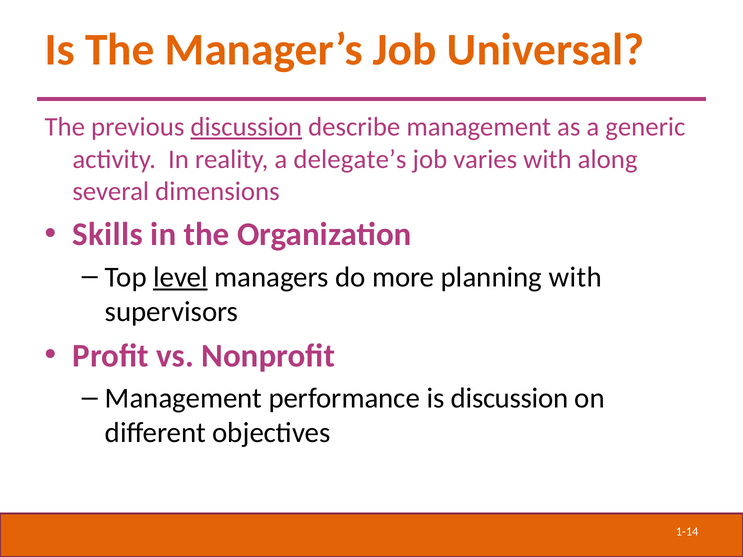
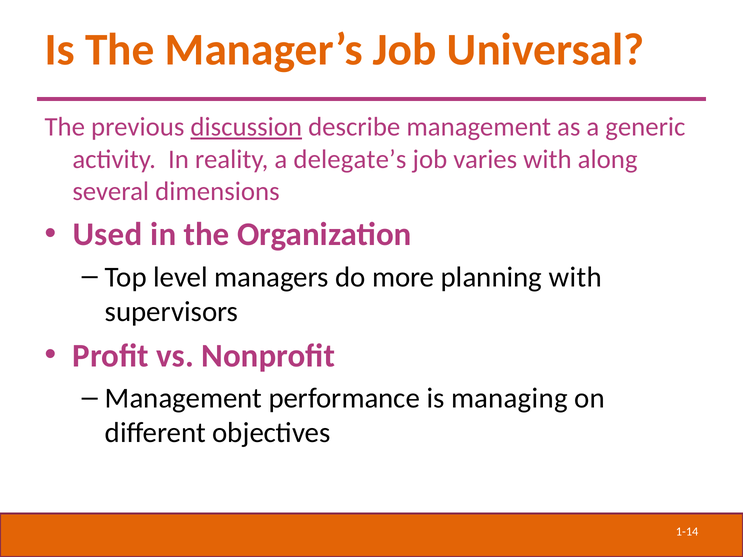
Skills: Skills -> Used (108, 235)
level underline: present -> none (181, 277)
is discussion: discussion -> managing (509, 398)
